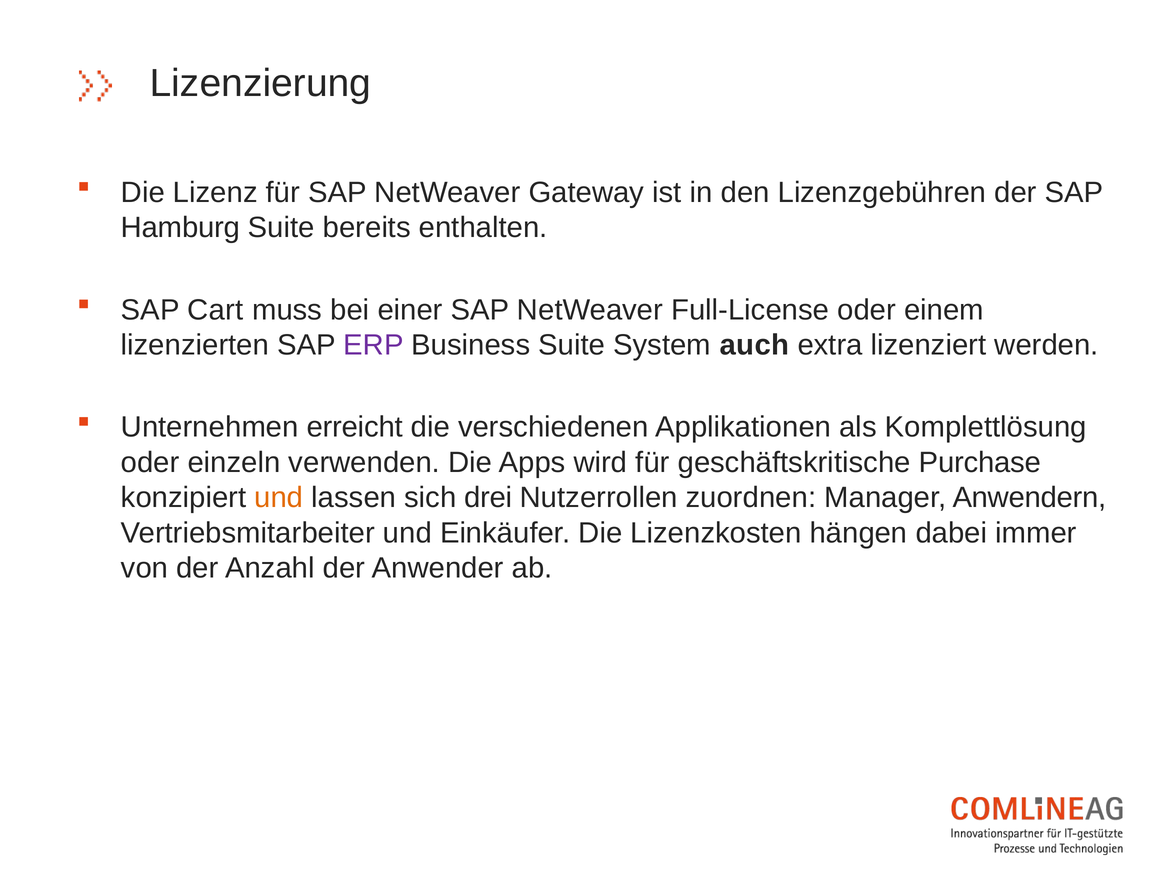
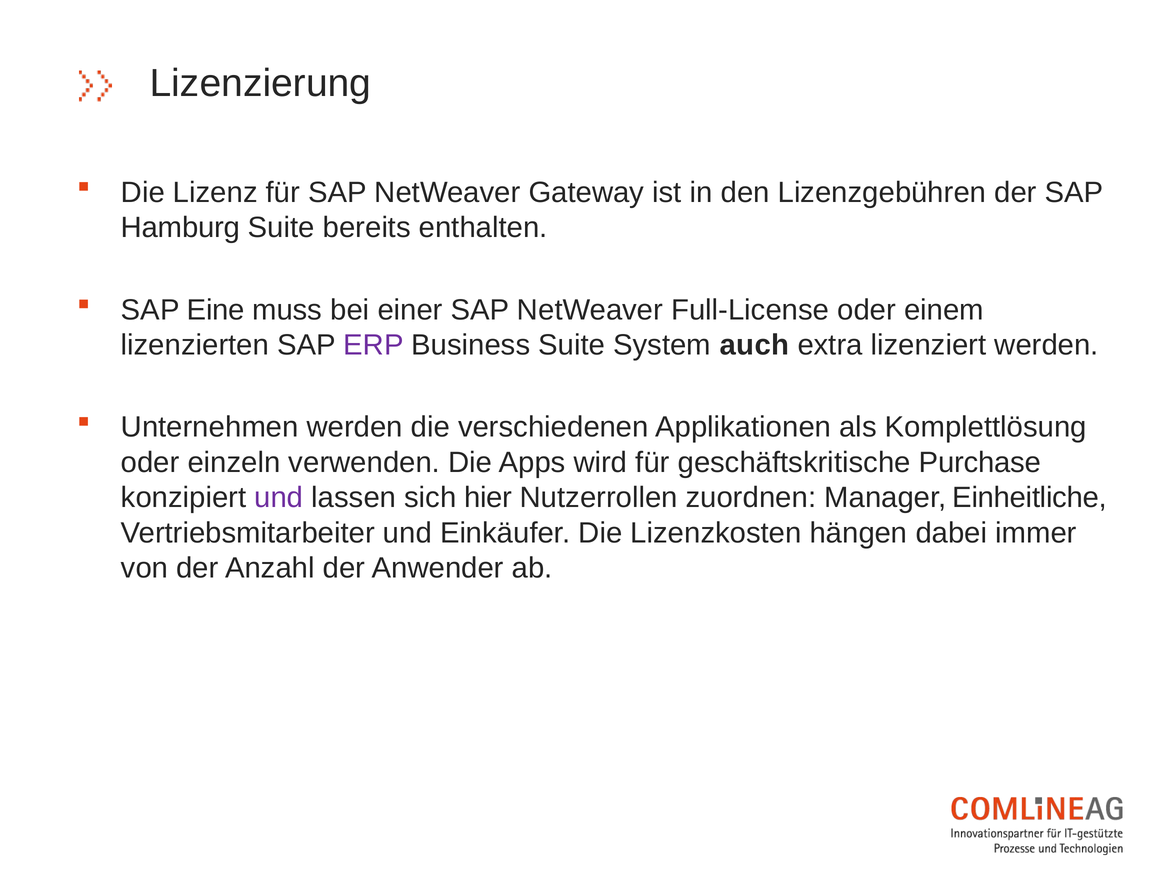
Cart: Cart -> Eine (216, 310)
Unternehmen erreicht: erreicht -> werden (355, 427)
und colour: orange -> purple (279, 497)
drei: drei -> hier (488, 497)
Anwendern: Anwendern -> Einheitliche (1030, 497)
